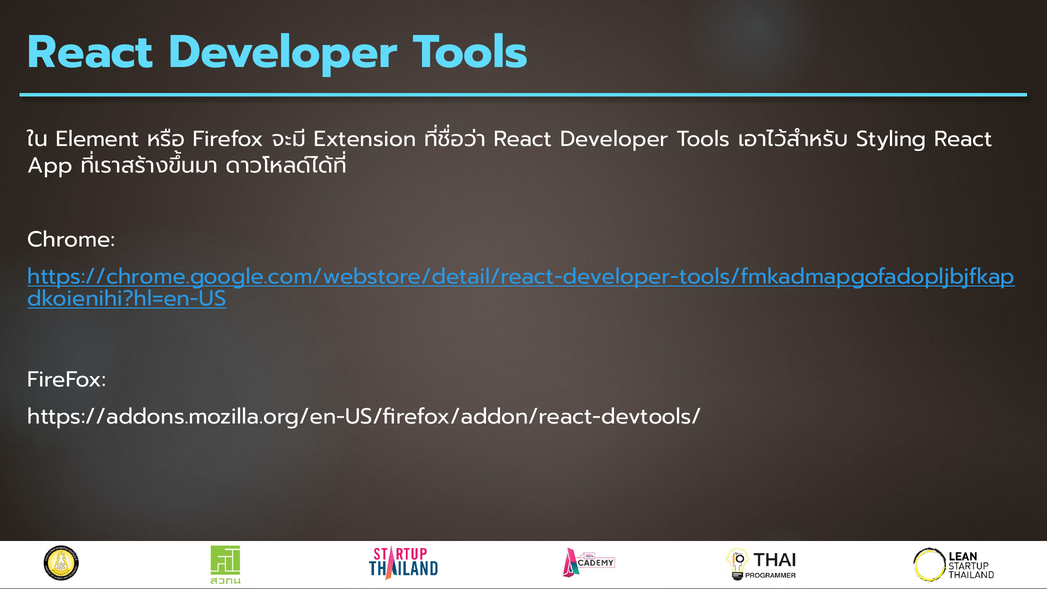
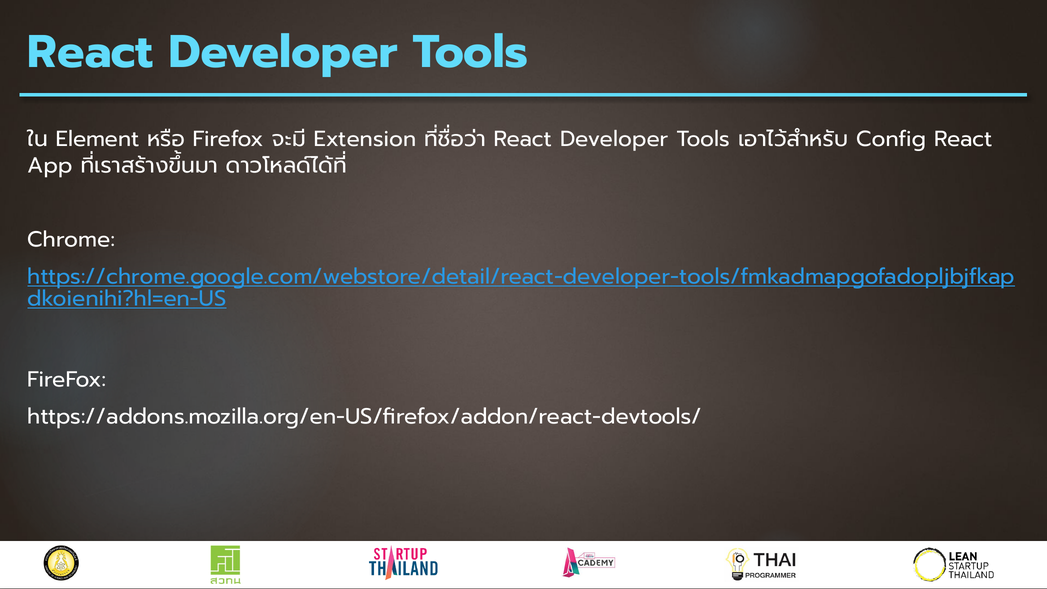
Styling: Styling -> Config (891, 139)
